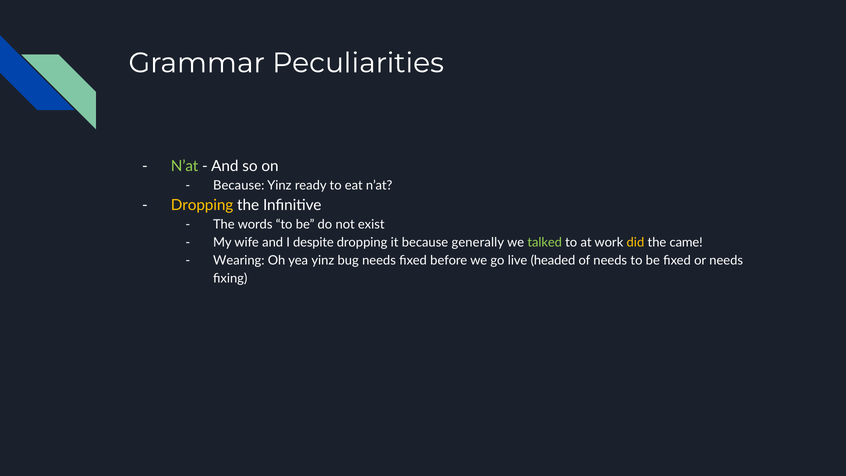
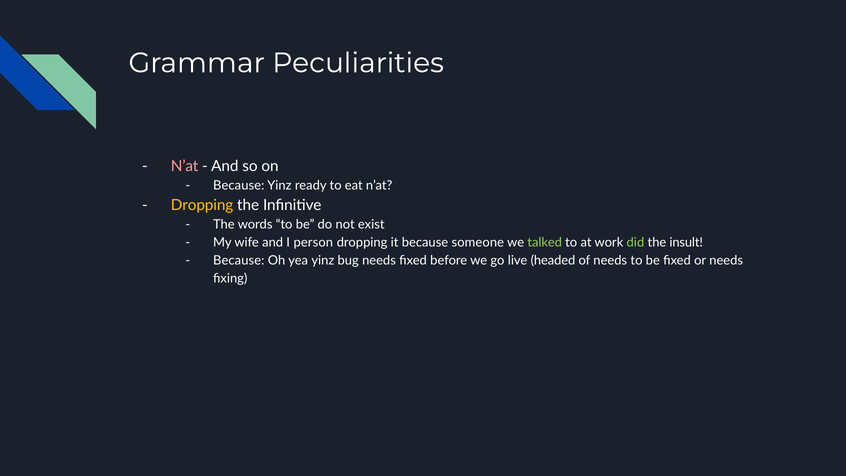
N’at colour: light green -> pink (185, 166)
despite: despite -> person (313, 242)
generally: generally -> someone (478, 242)
did colour: yellow -> light green (635, 242)
came: came -> insult (686, 242)
Wearing: Wearing -> Because (239, 260)
